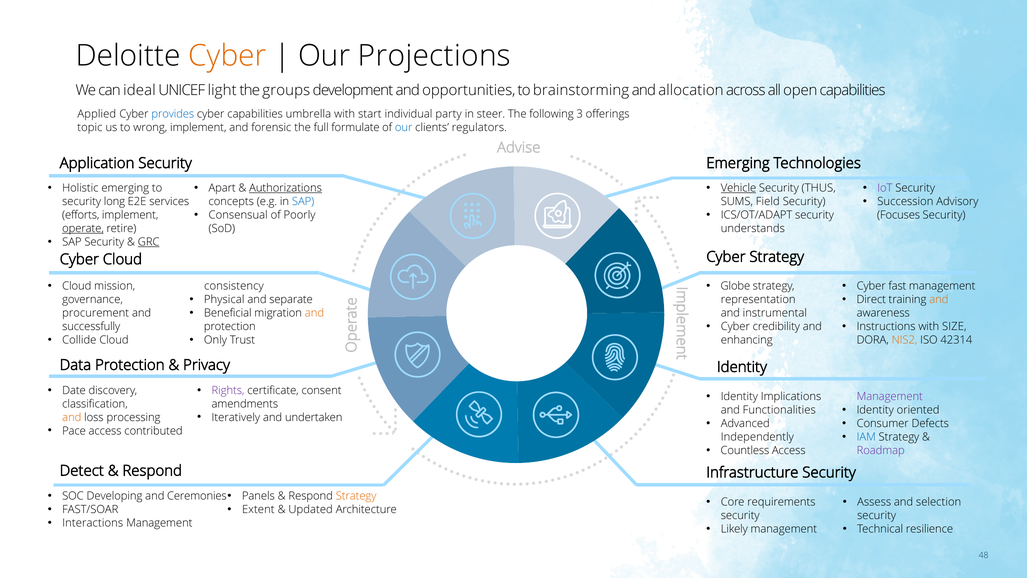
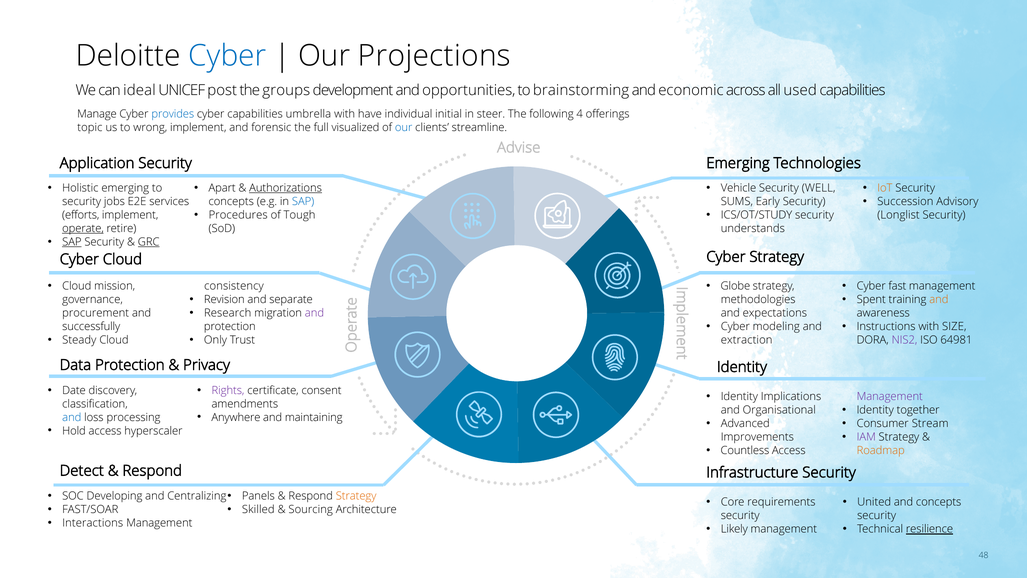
Cyber colour: orange -> blue (227, 56)
light: light -> post (222, 90)
allocation: allocation -> economic (691, 90)
open: open -> used (800, 90)
Applied: Applied -> Manage (97, 114)
start: start -> have (370, 114)
party: party -> initial (449, 114)
3: 3 -> 4 (580, 114)
formulate: formulate -> visualized (355, 127)
regulators: regulators -> streamline (479, 127)
Vehicle underline: present -> none (738, 188)
THUS: THUS -> WELL (819, 188)
IoT colour: purple -> orange (885, 188)
long: long -> jobs (114, 201)
Field: Field -> Early (768, 201)
Consensual: Consensual -> Procedures (238, 215)
Poorly: Poorly -> Tough (299, 215)
ICS/OT/ADAPT: ICS/OT/ADAPT -> ICS/OT/STUDY (757, 215)
Focuses: Focuses -> Longlist (899, 215)
SAP underline: none -> present (72, 242)
Physical: Physical -> Revision (224, 299)
Direct: Direct -> Spent (871, 299)
representation: representation -> methodologies (758, 299)
Beneficial: Beneficial -> Research (228, 313)
and colour: orange -> purple (314, 313)
instrumental: instrumental -> expectations (775, 313)
credibility: credibility -> modeling (776, 326)
Collide: Collide -> Steady (79, 340)
enhancing: enhancing -> extraction (747, 340)
NIS2 colour: orange -> purple (904, 340)
42314: 42314 -> 64981 (956, 340)
oriented: oriented -> together (918, 410)
Functionalities: Functionalities -> Organisational (779, 410)
Iteratively: Iteratively -> Anywhere (236, 417)
undertaken: undertaken -> maintaining (314, 417)
and colour: orange -> blue (72, 417)
Defects: Defects -> Stream (930, 423)
Pace: Pace -> Hold (74, 431)
contributed: contributed -> hyperscaler (153, 431)
IAM colour: blue -> purple (866, 437)
Independently: Independently -> Improvements (757, 437)
Roadmap colour: purple -> orange (881, 450)
Ceremonies: Ceremonies -> Centralizing (197, 496)
Assess: Assess -> United (874, 502)
and selection: selection -> concepts (939, 502)
Extent: Extent -> Skilled (258, 509)
Updated: Updated -> Sourcing (311, 509)
resilience underline: none -> present (930, 529)
